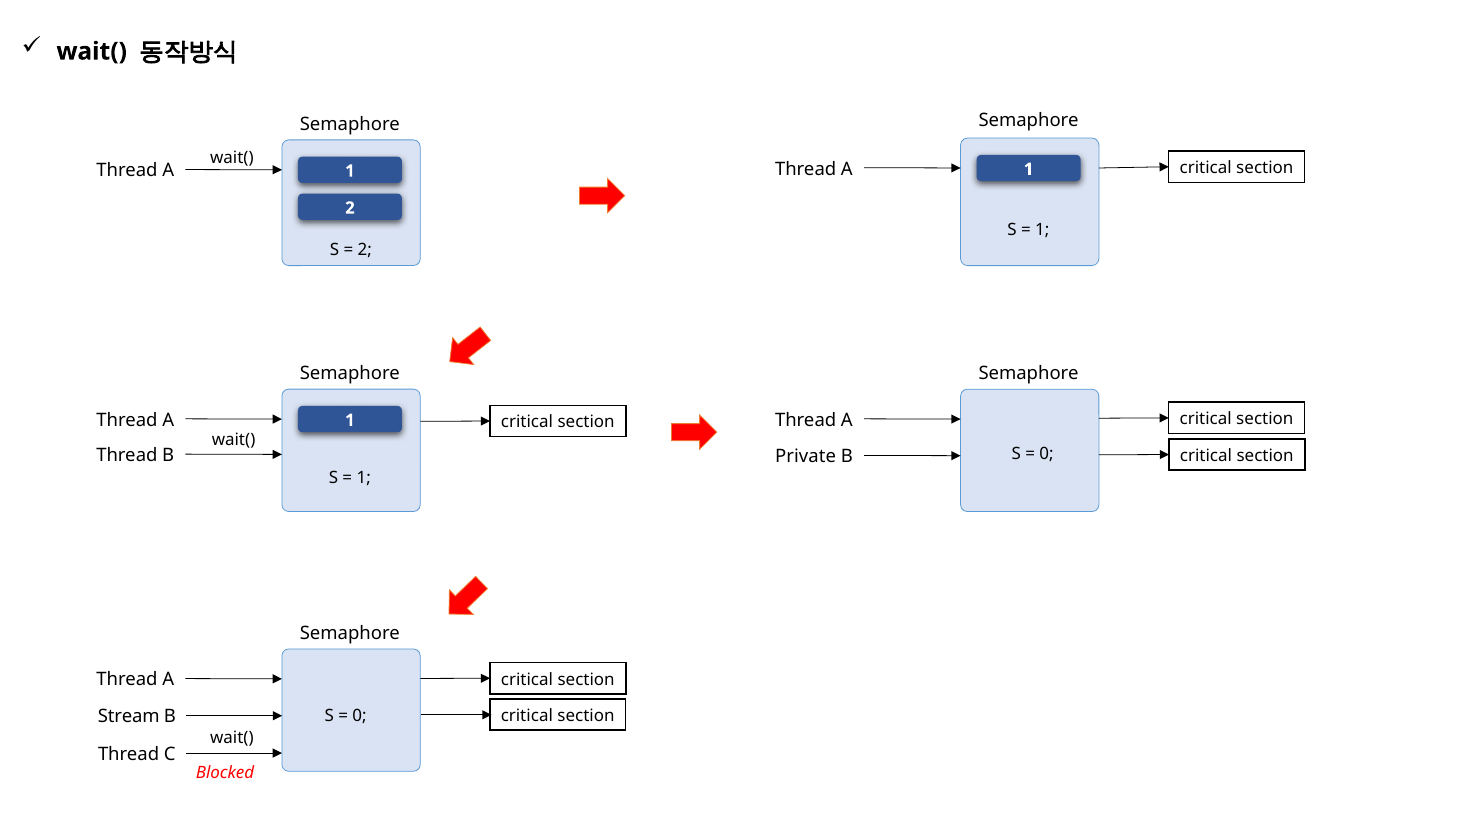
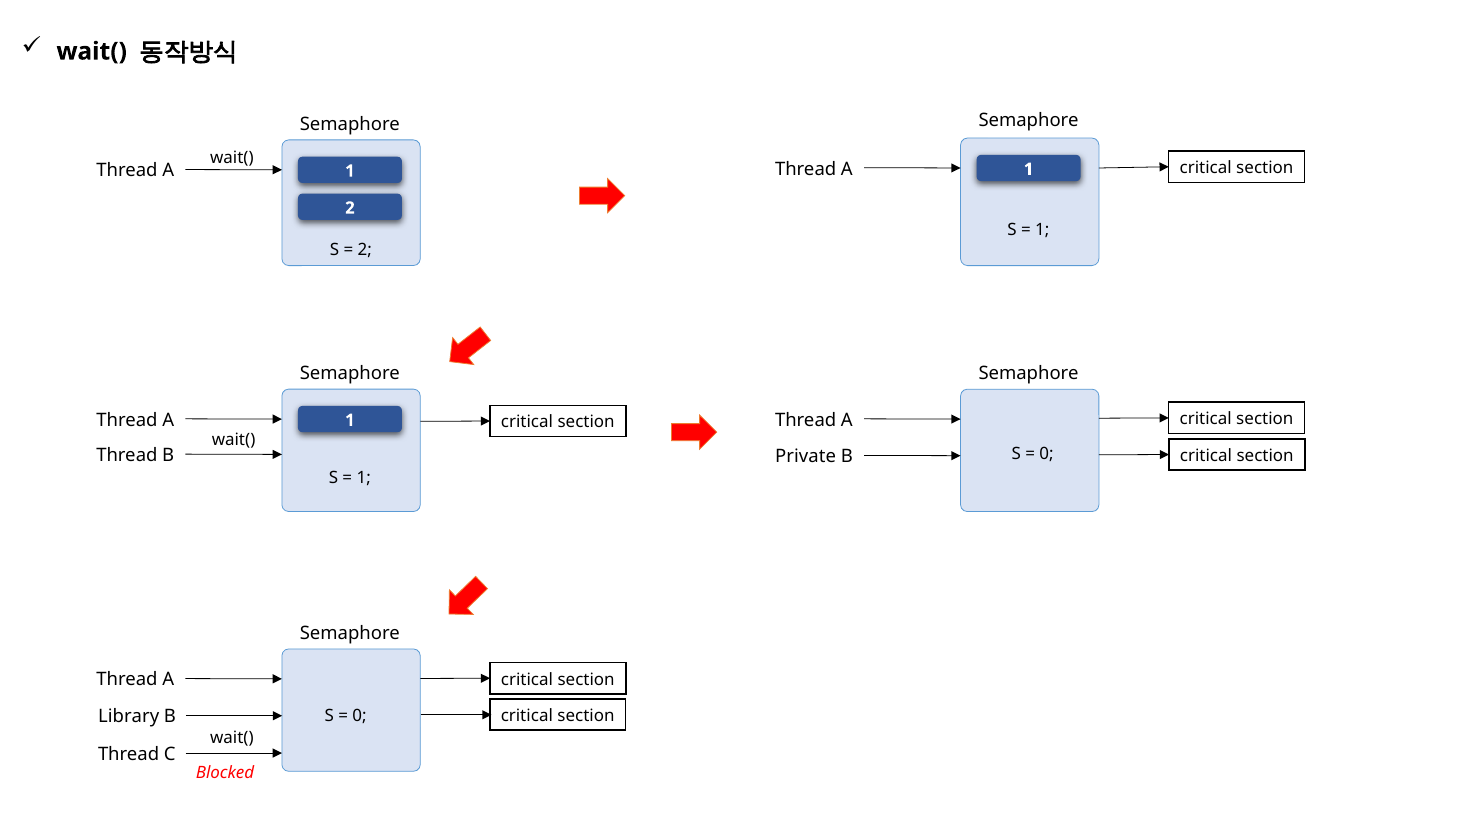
Stream: Stream -> Library (129, 716)
